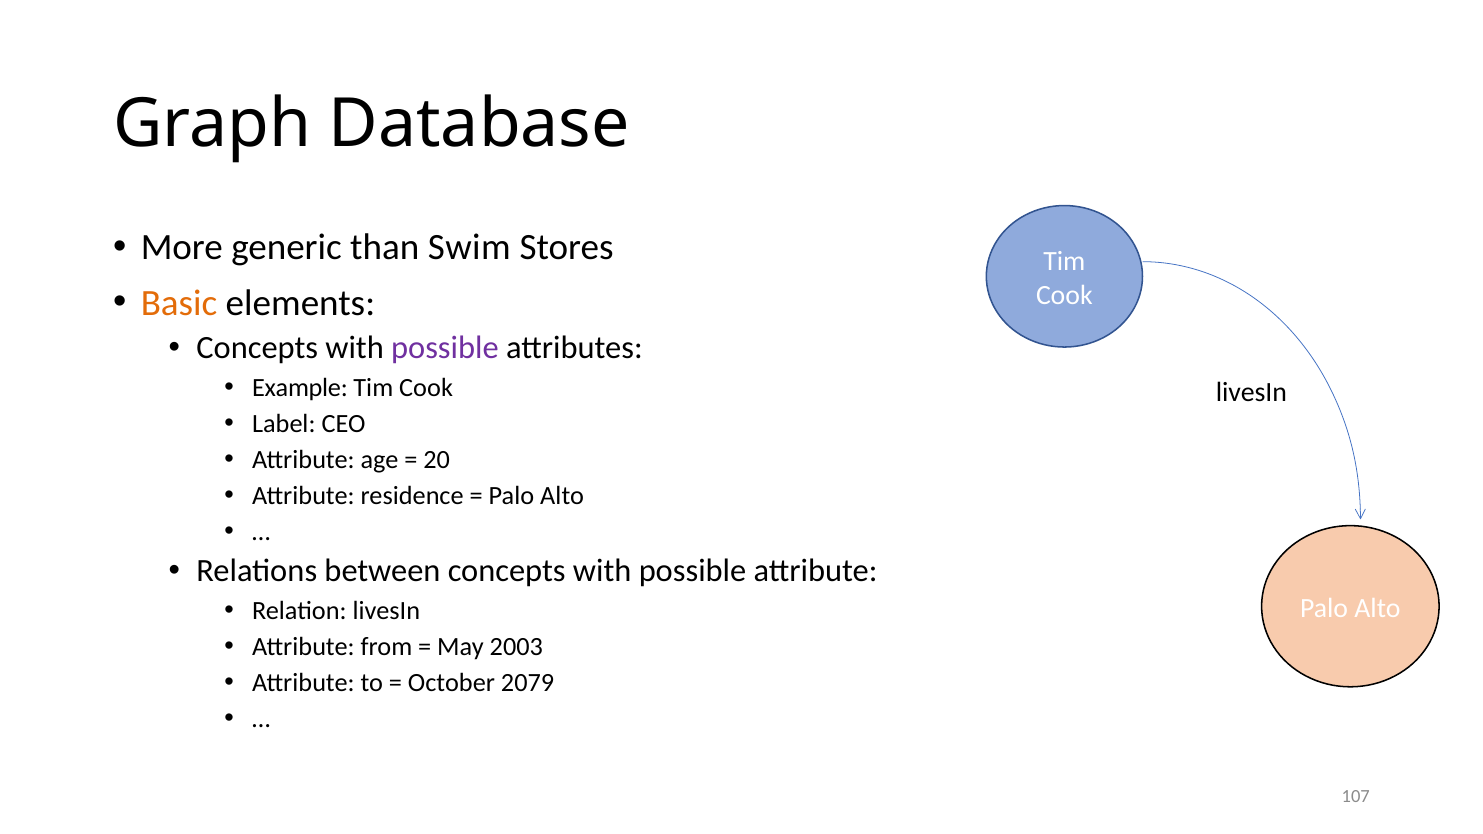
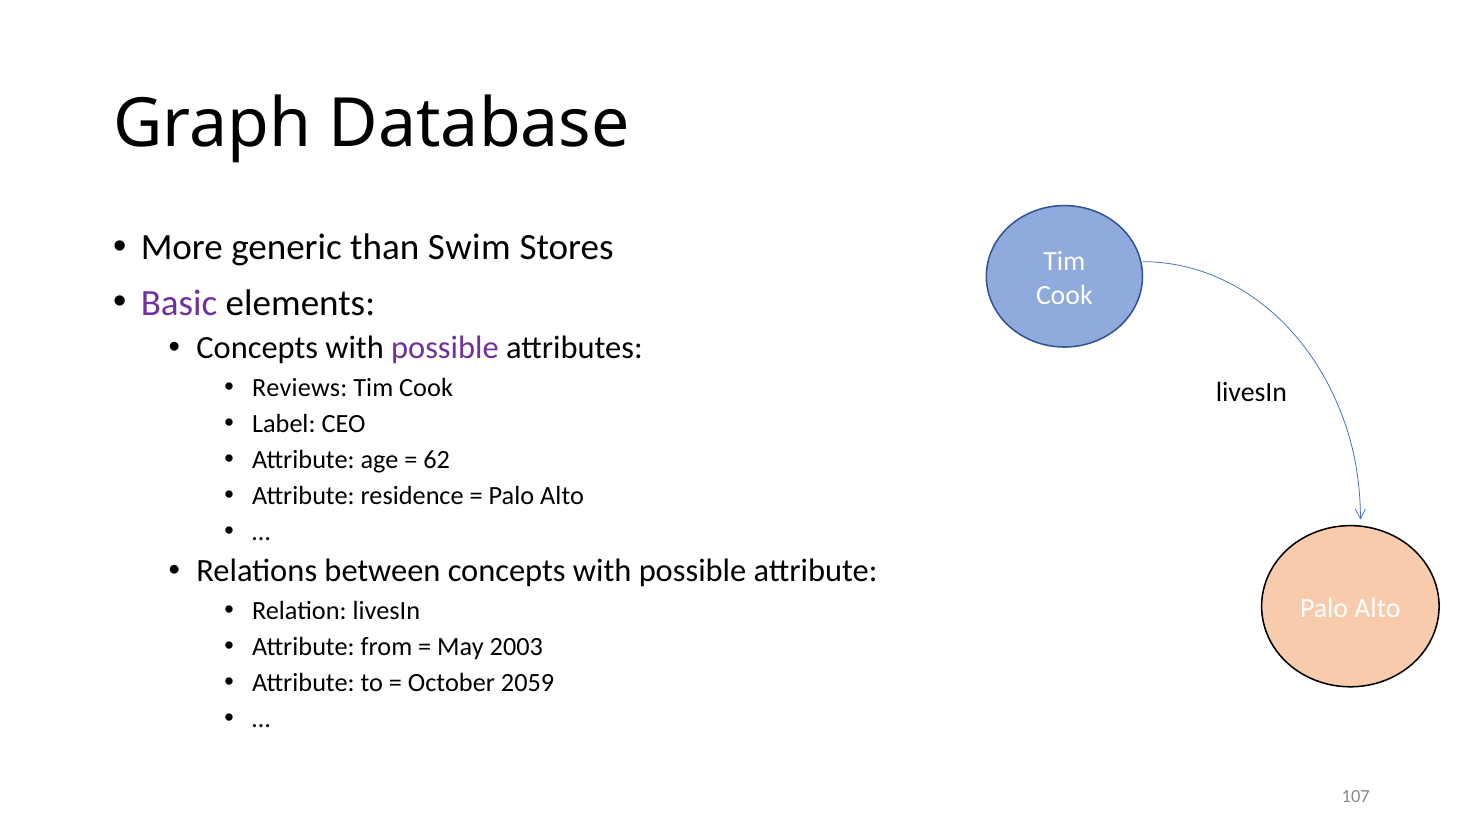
Basic colour: orange -> purple (179, 303)
Example: Example -> Reviews (300, 388)
20: 20 -> 62 (437, 460)
2079: 2079 -> 2059 (528, 683)
